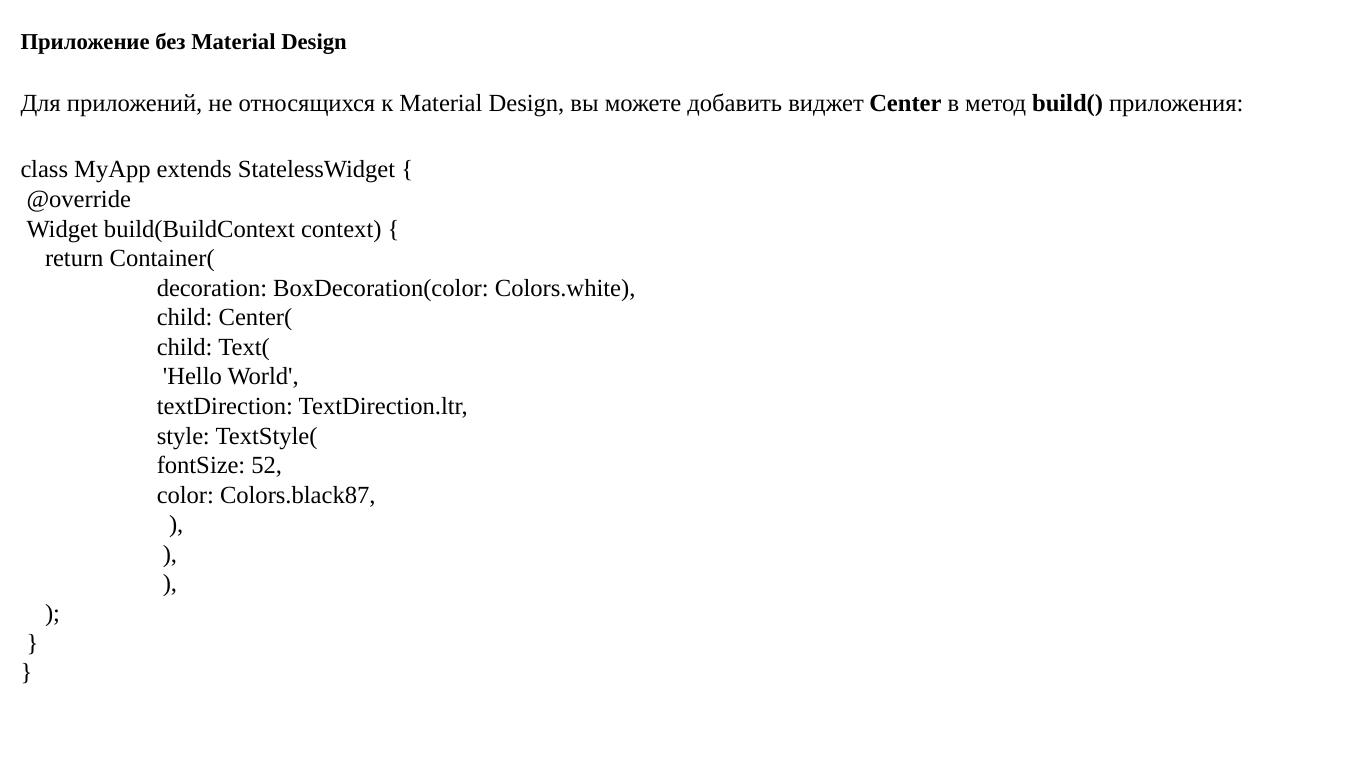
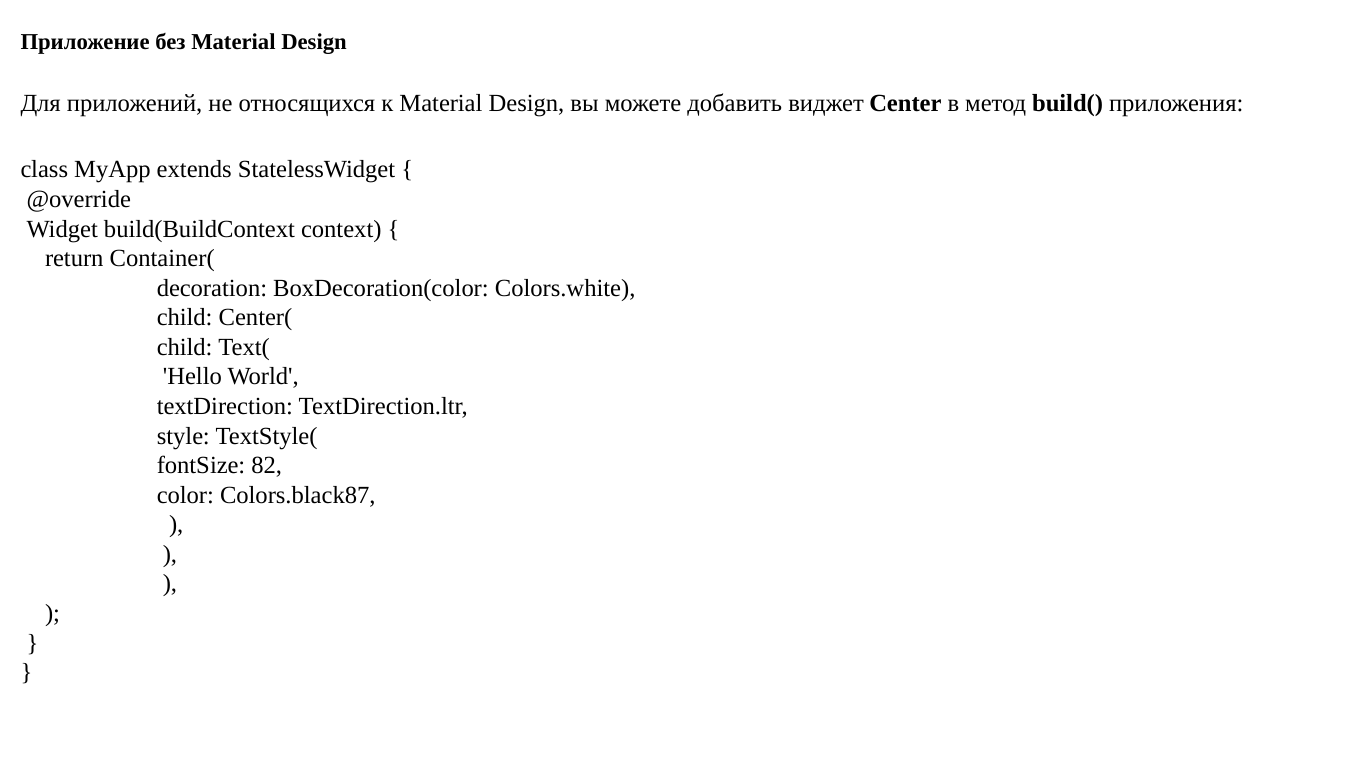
52: 52 -> 82 (267, 465)
